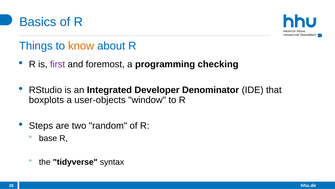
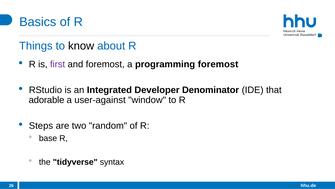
know colour: orange -> black (81, 46)
programming checking: checking -> foremost (218, 64)
boxplots: boxplots -> adorable (47, 100)
user-objects: user-objects -> user-against (100, 100)
